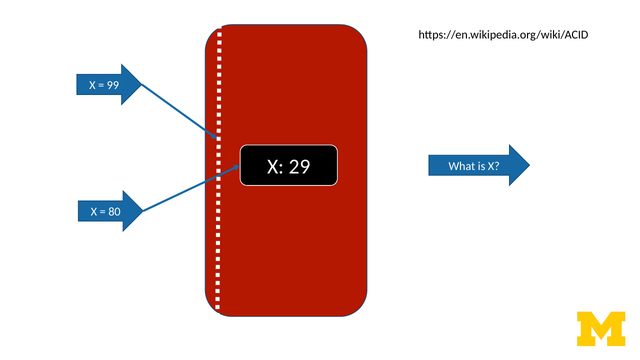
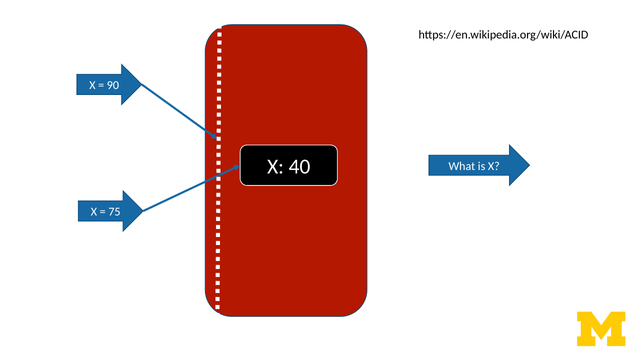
99: 99 -> 90 (113, 85)
29: 29 -> 40 (300, 167)
80: 80 -> 75 (114, 212)
